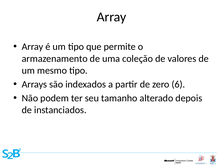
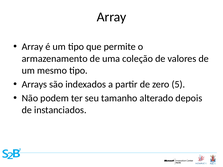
6: 6 -> 5 (178, 84)
